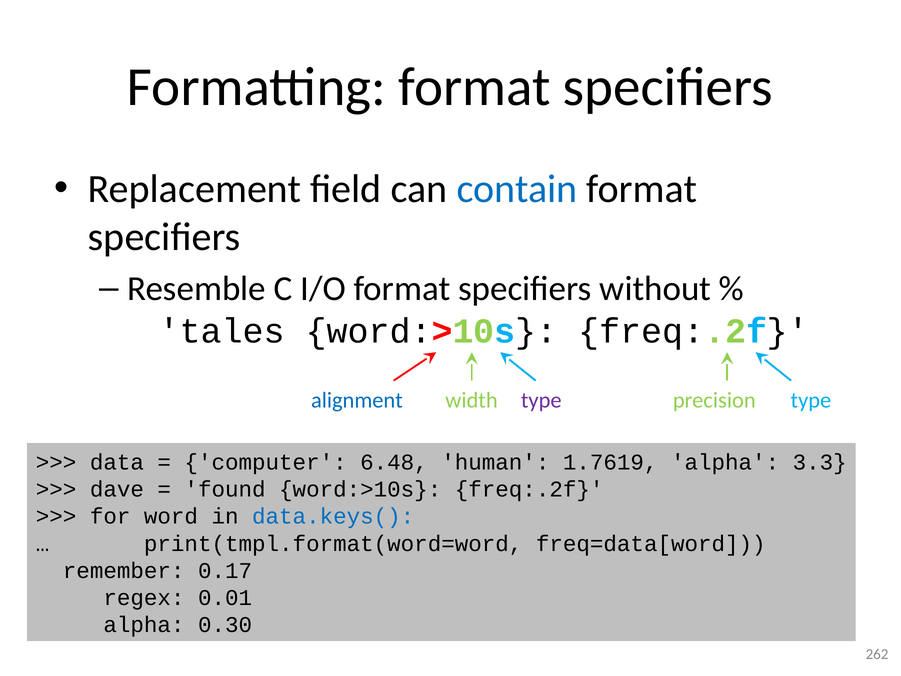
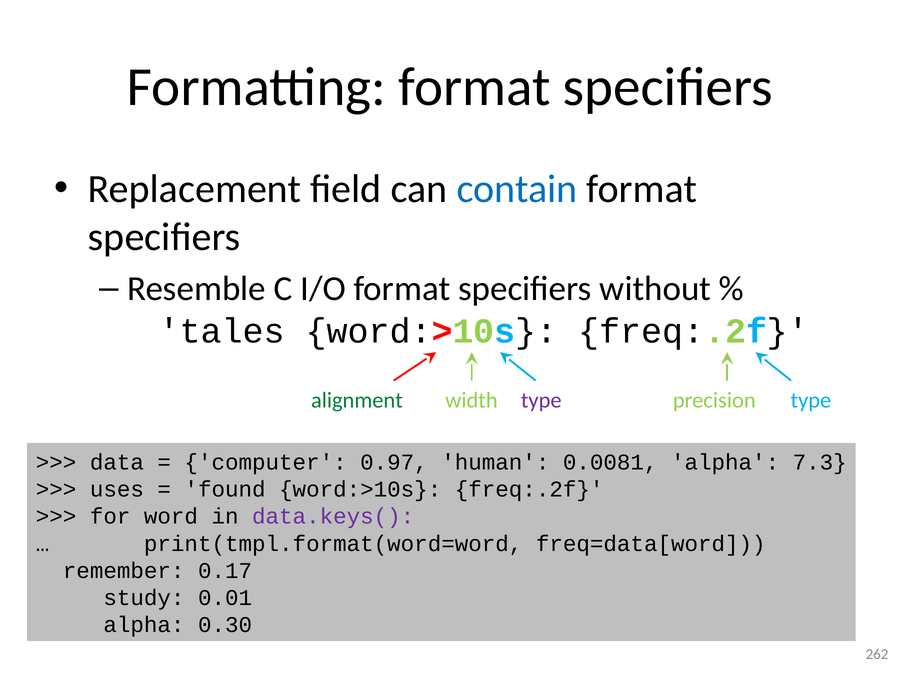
alignment colour: blue -> green (357, 400)
6.48: 6.48 -> 0.97 (394, 462)
1.7619: 1.7619 -> 0.0081 (610, 462)
3.3: 3.3 -> 7.3 (820, 462)
dave: dave -> uses (117, 489)
data.keys( colour: blue -> purple (333, 516)
regex: regex -> study (144, 597)
